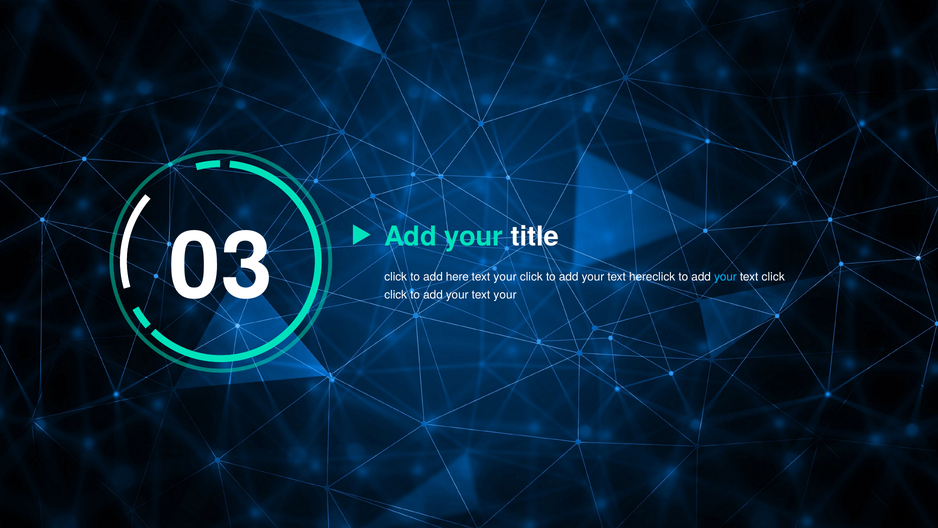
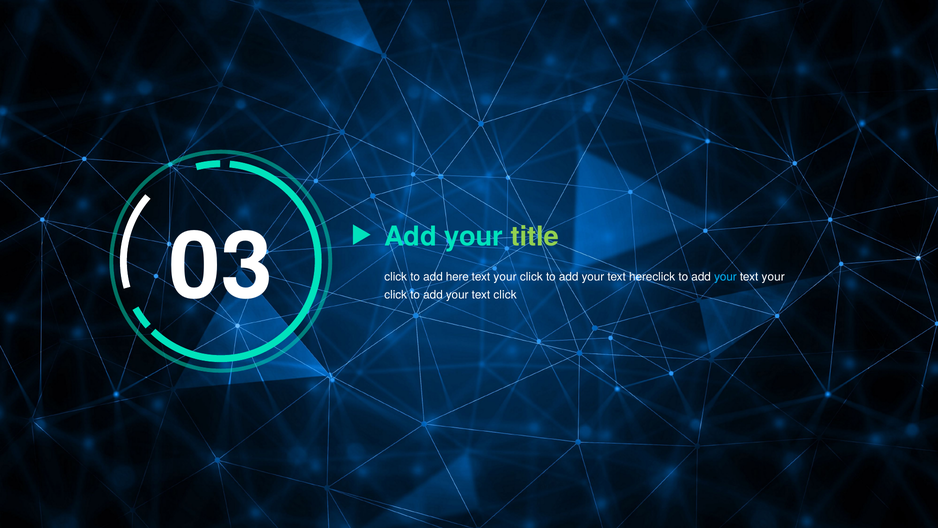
title colour: white -> light green (535, 237)
click: click -> your (773, 277)
your text your: your -> click (505, 295)
